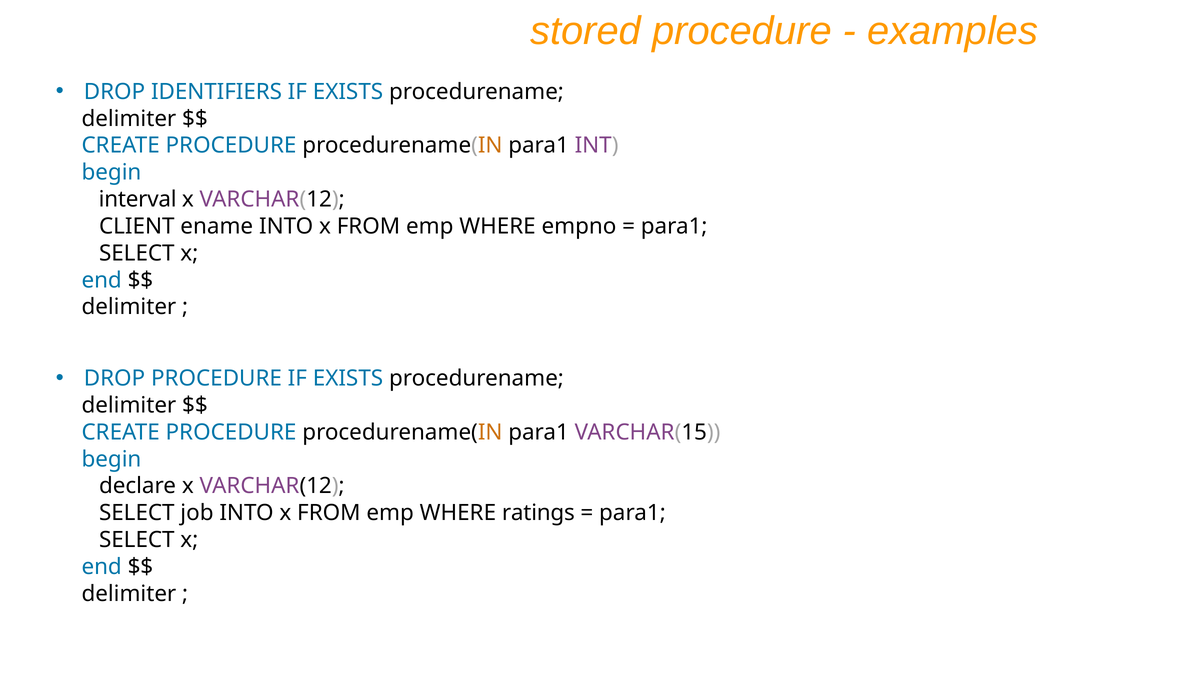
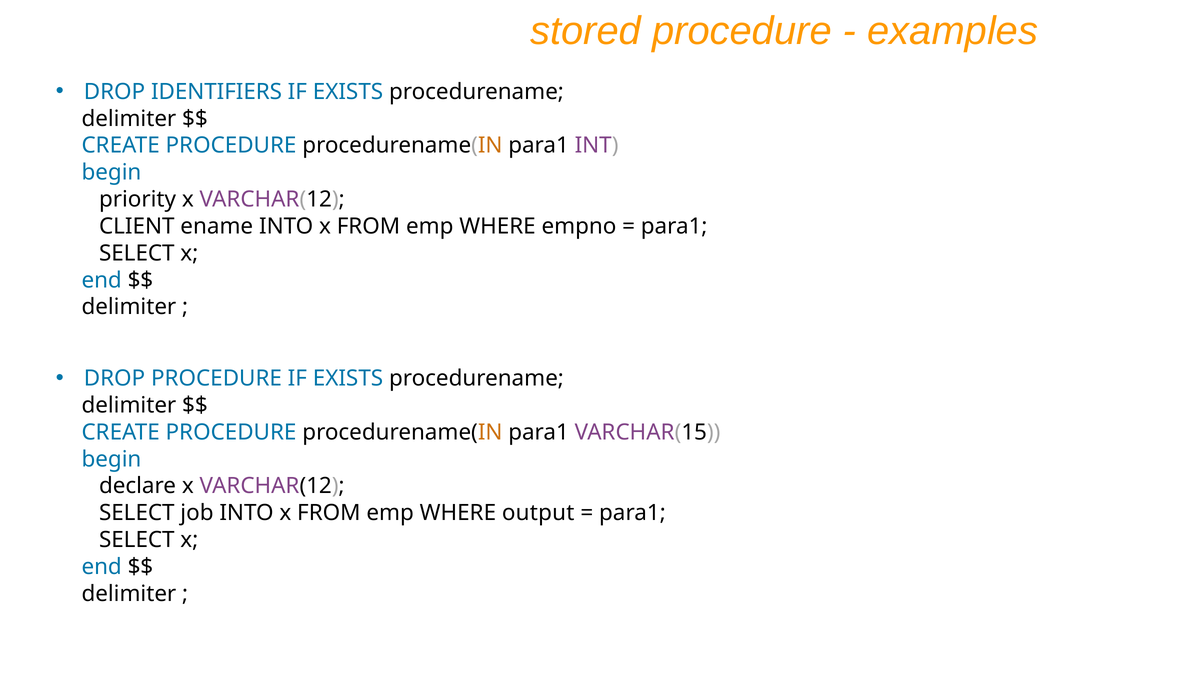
interval: interval -> priority (138, 199)
ratings: ratings -> output (538, 513)
